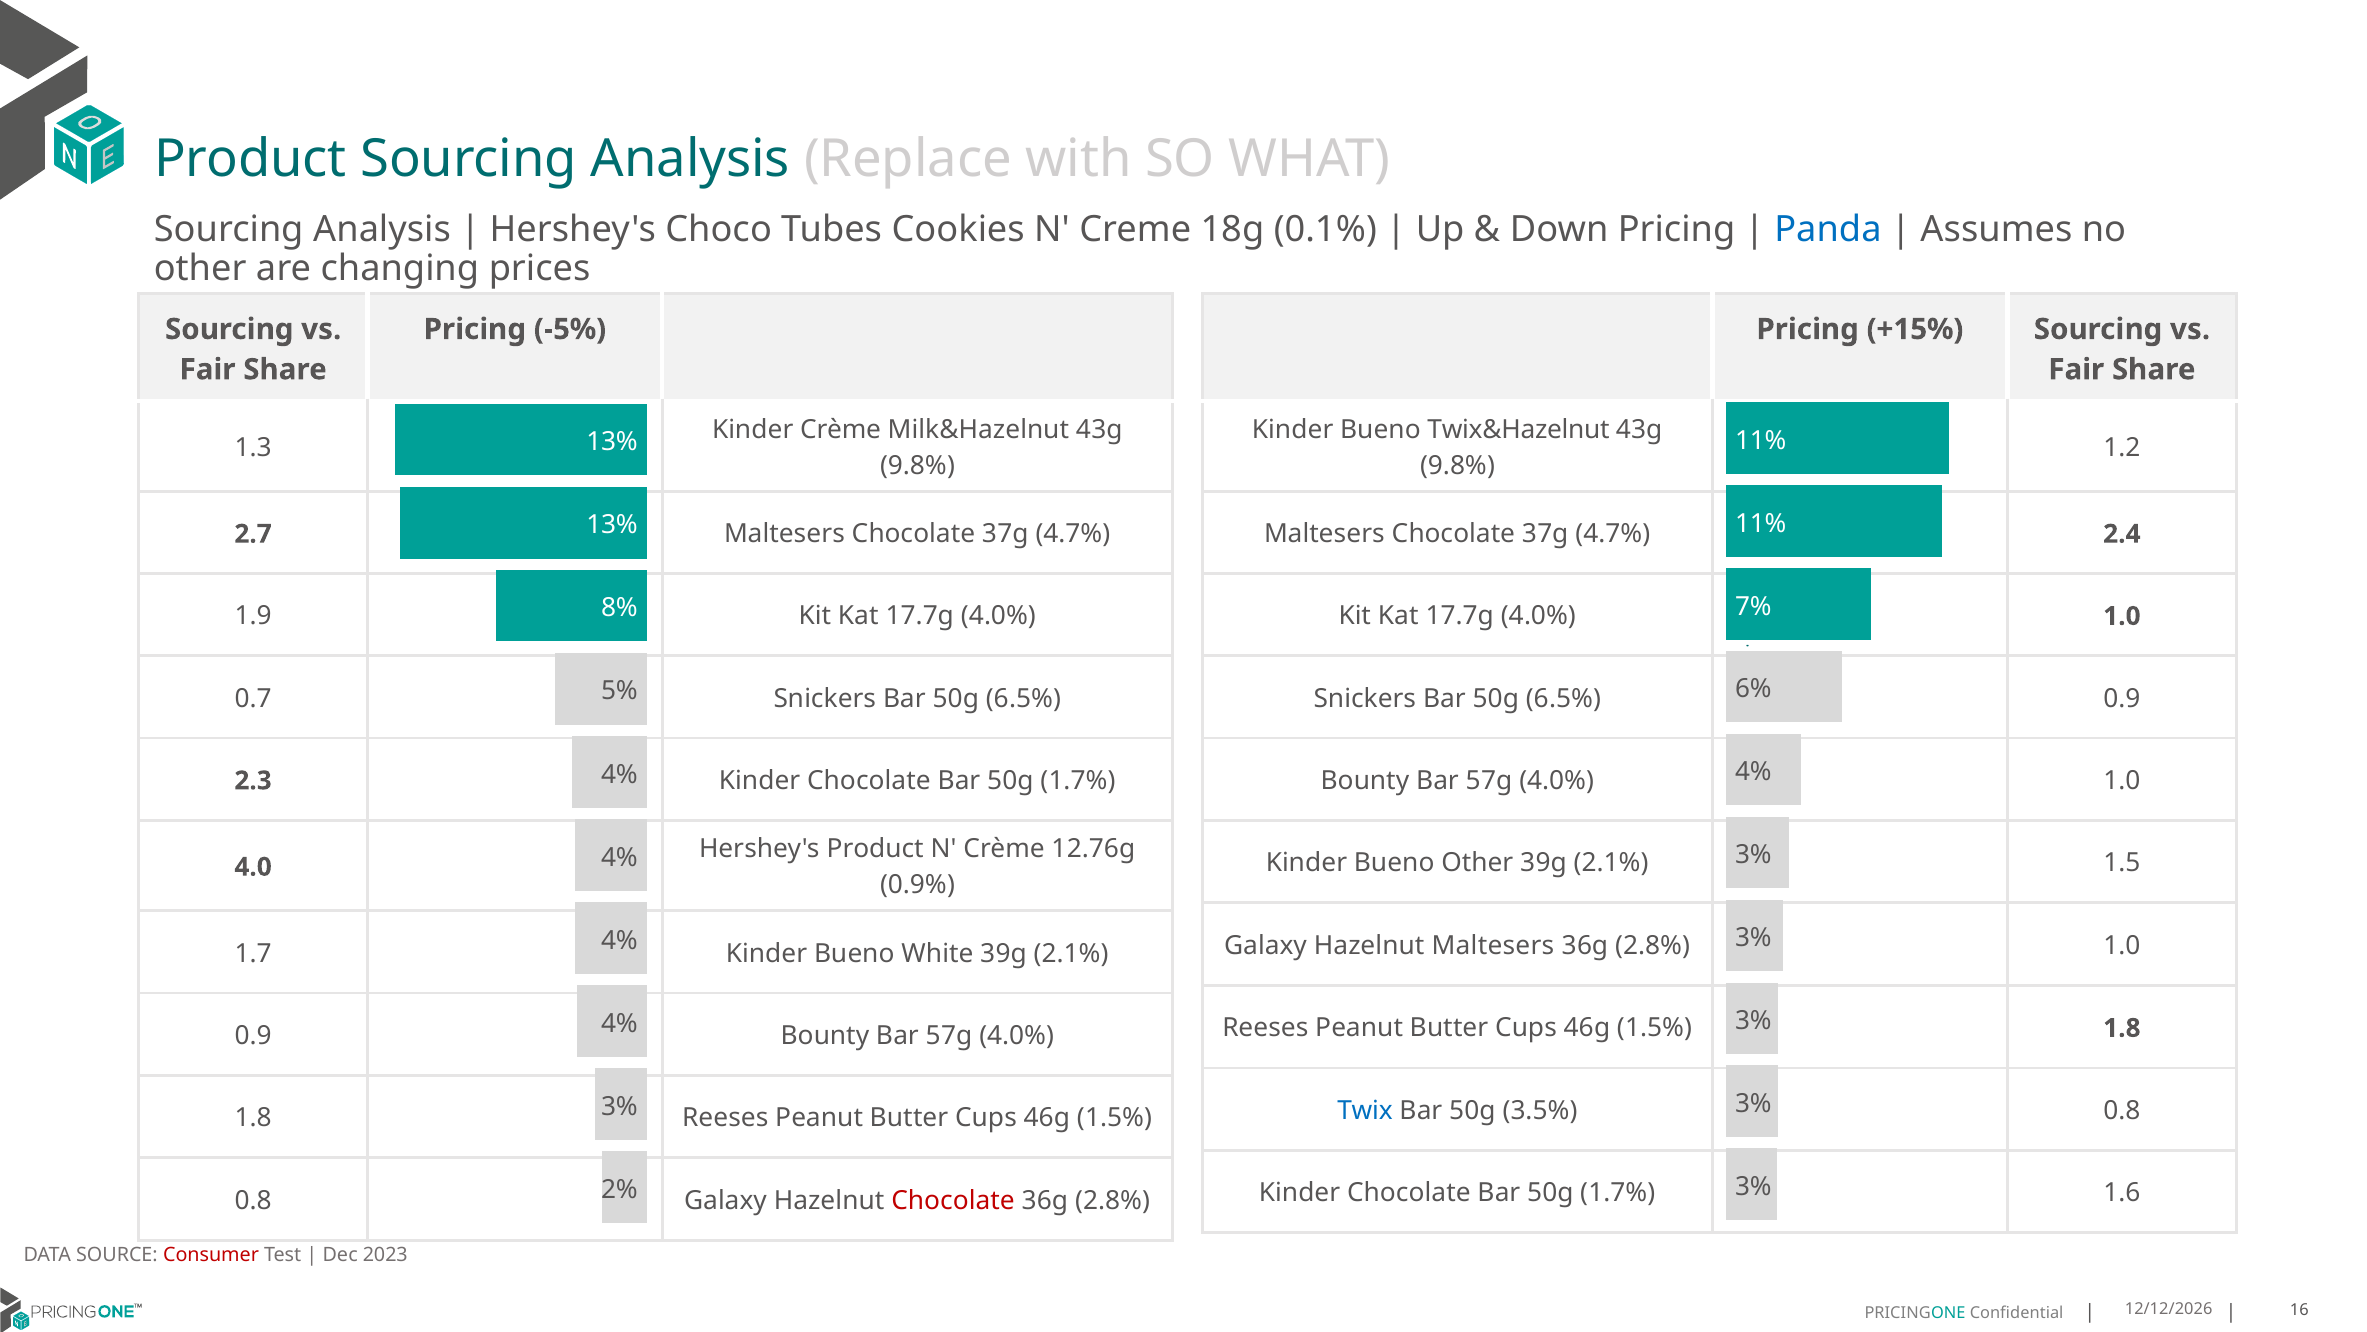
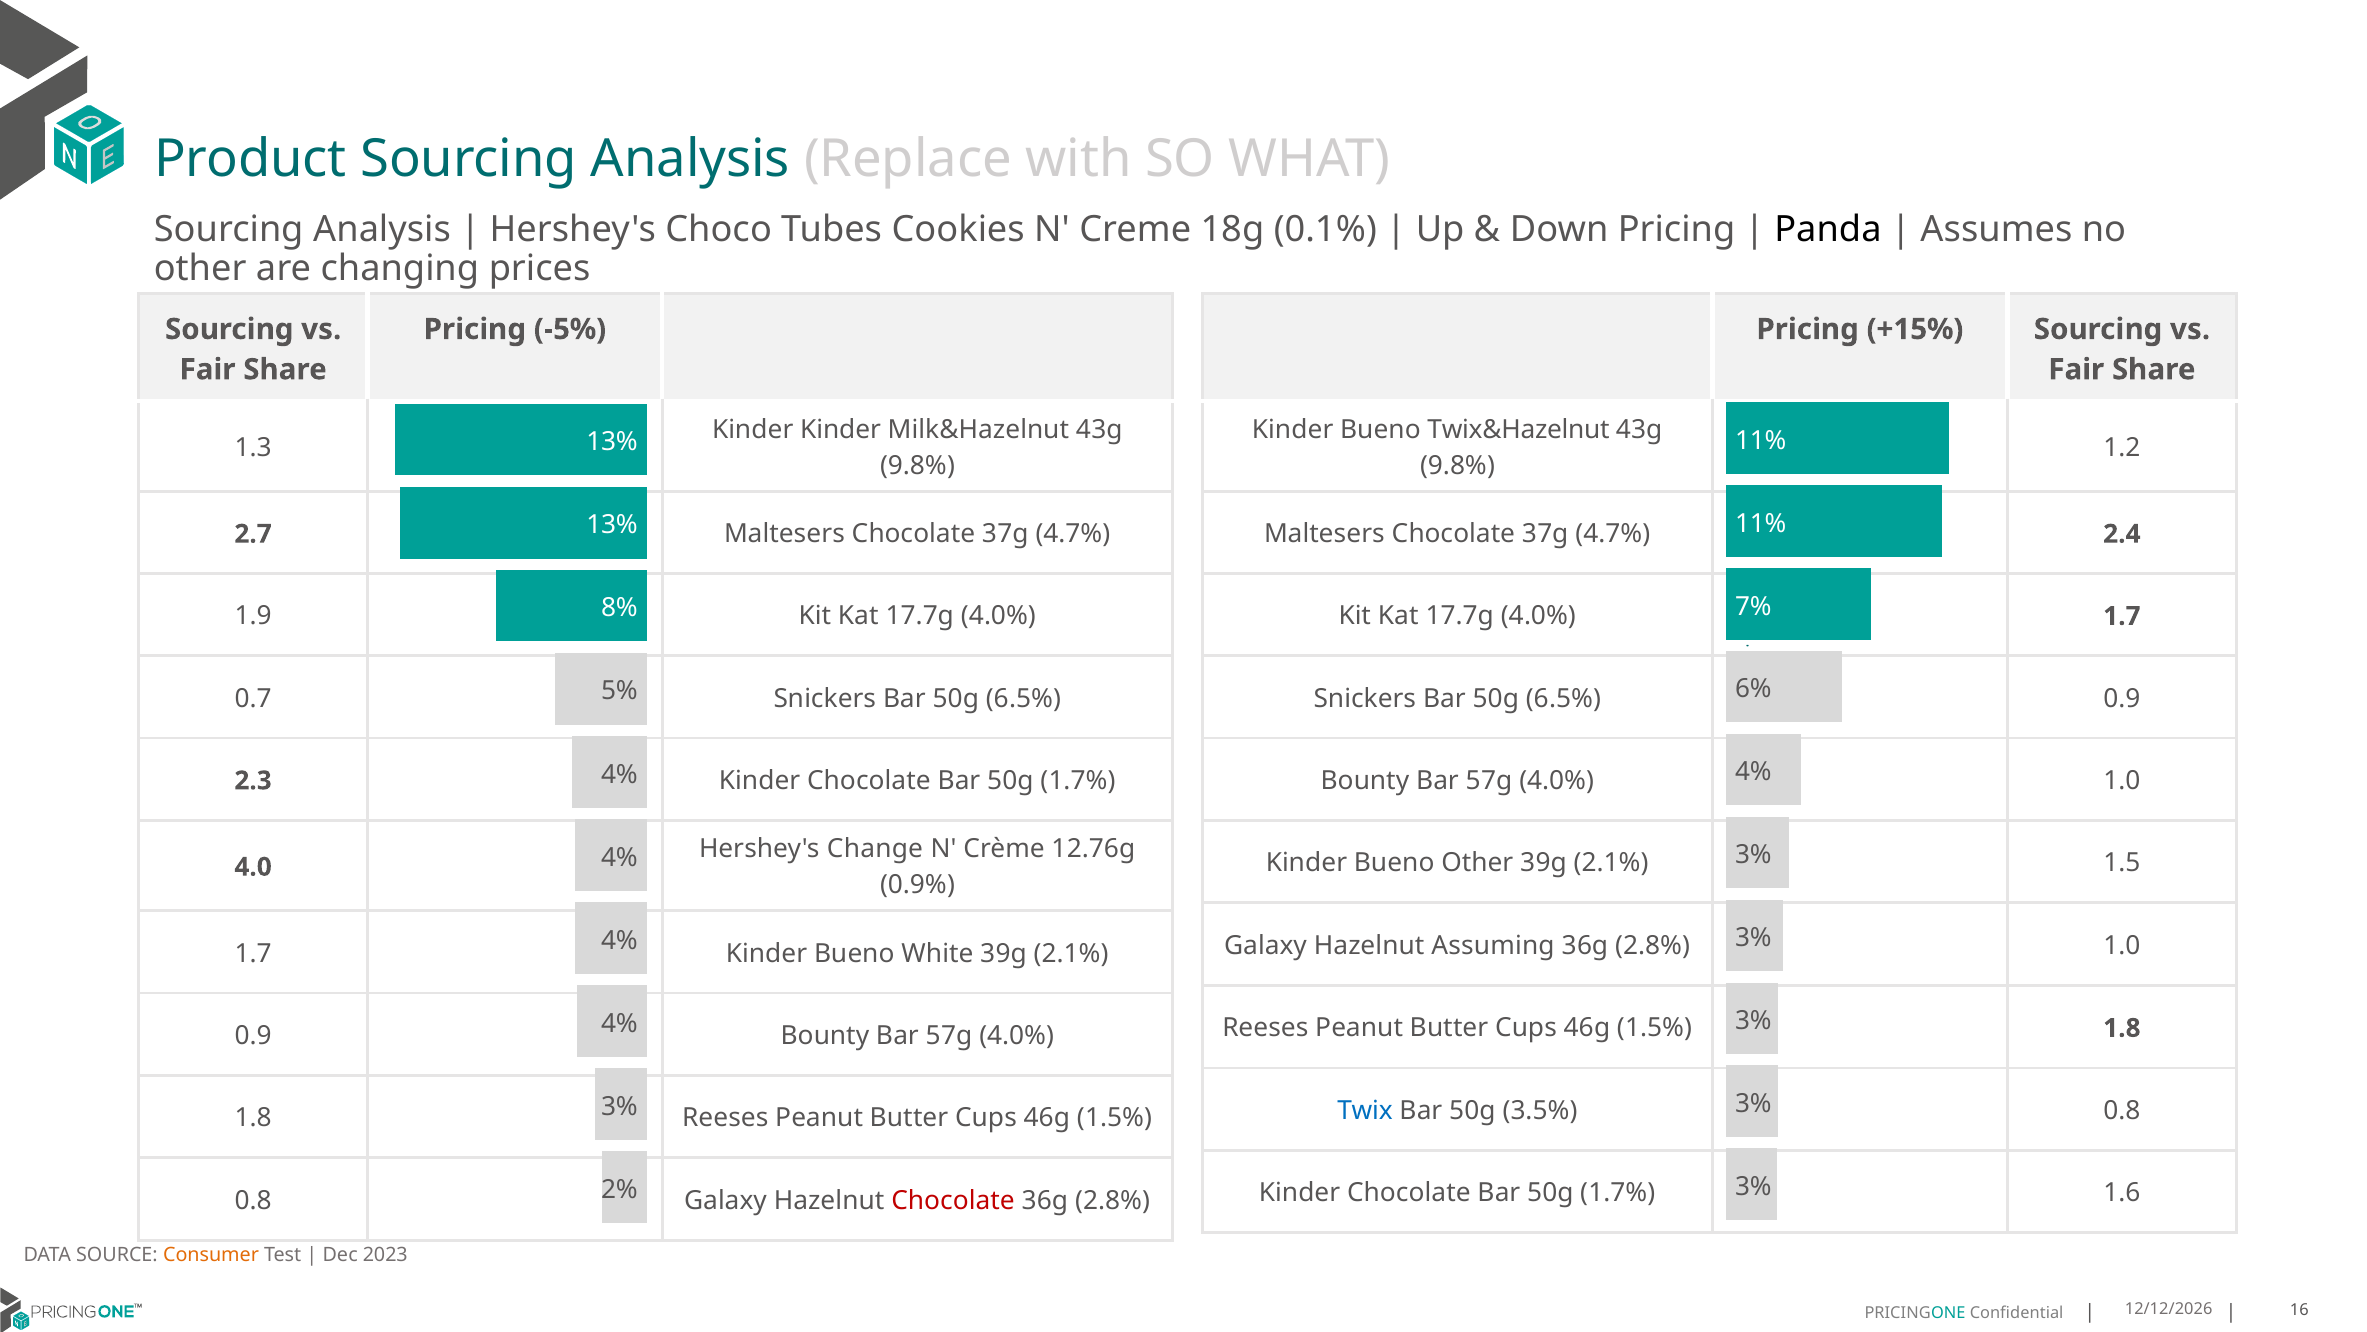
Panda colour: blue -> black (1828, 229)
Kinder Crème: Crème -> Kinder (841, 429)
17.7g 4.0% 1.0: 1.0 -> 1.7 (2122, 616)
Hershey's Product: Product -> Change (875, 848)
Hazelnut Maltesers: Maltesers -> Assuming (1493, 945)
Consumer colour: red -> orange (211, 1254)
